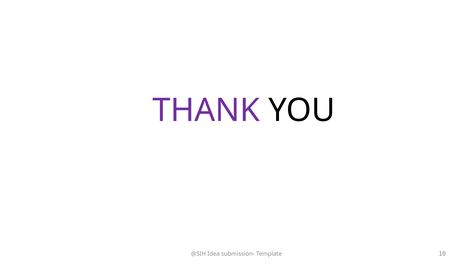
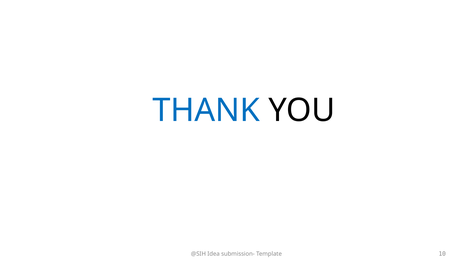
THANK colour: purple -> blue (206, 111)
